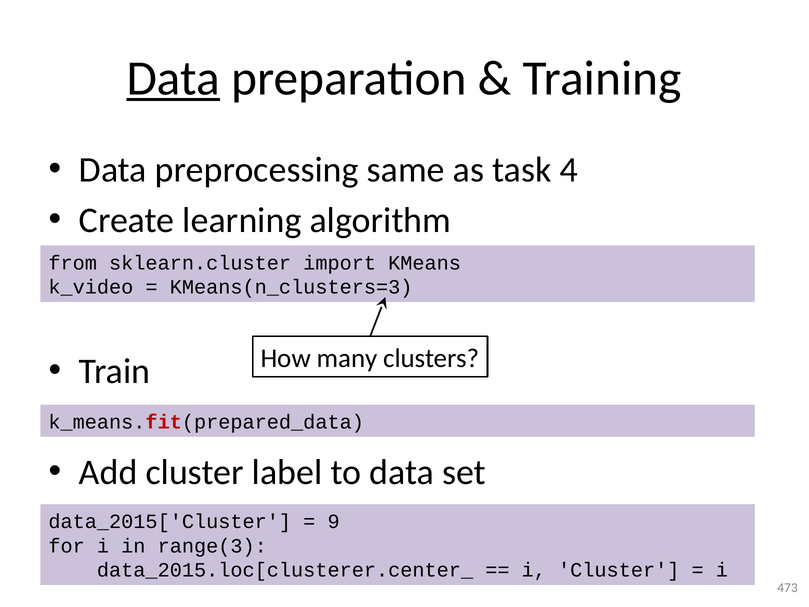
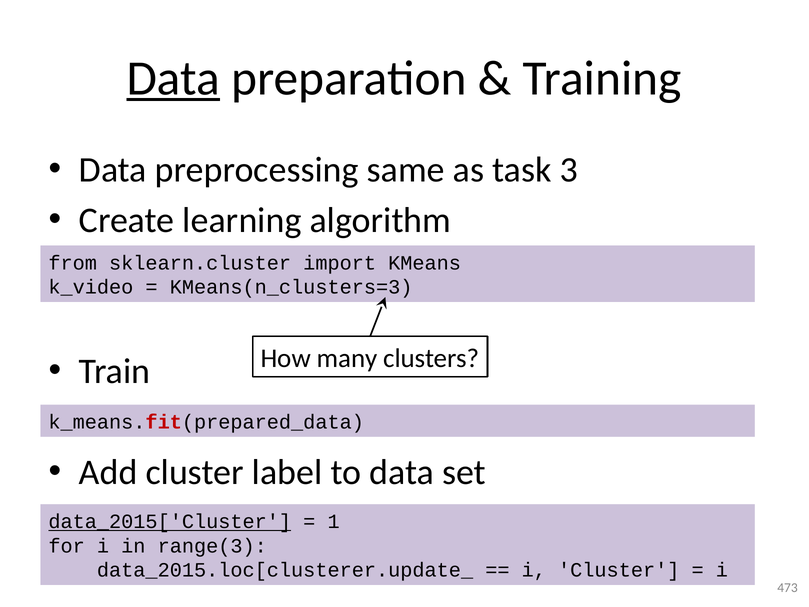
4: 4 -> 3 (569, 170)
data_2015['Cluster underline: none -> present (170, 522)
9: 9 -> 1 (334, 522)
data_2015.loc[clusterer.center_: data_2015.loc[clusterer.center_ -> data_2015.loc[clusterer.update_ (285, 570)
